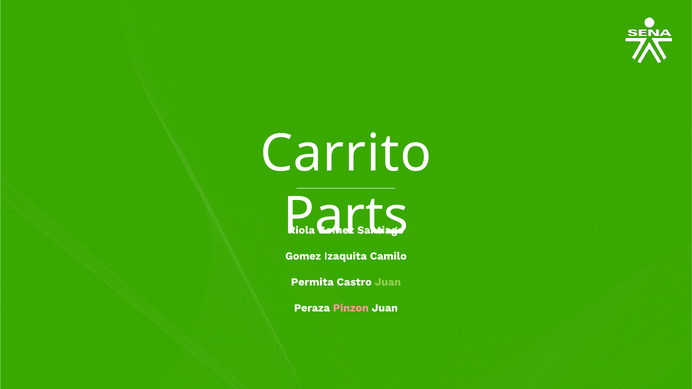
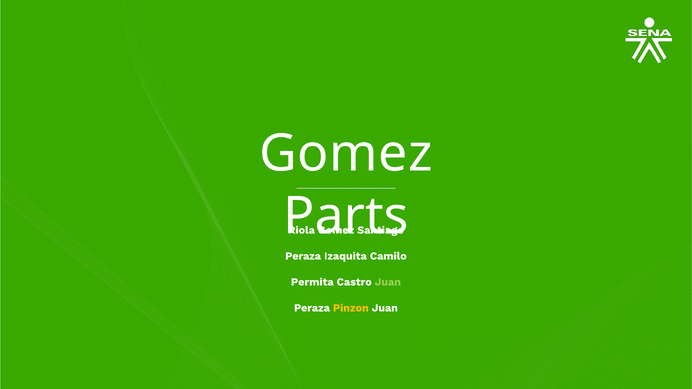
Carrito: Carrito -> Gomez (346, 154)
Gomez: Gomez -> Peraza (303, 256)
Pinzon colour: pink -> yellow (351, 308)
